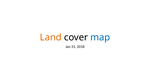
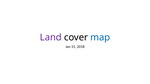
Land colour: orange -> purple (51, 37)
